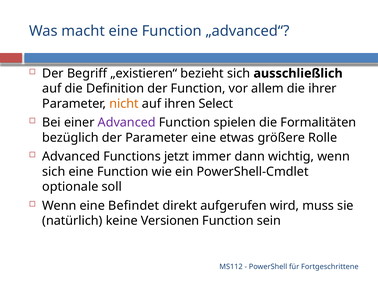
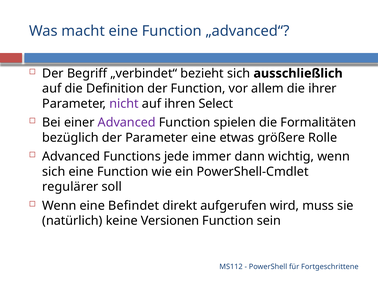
„existieren“: „existieren“ -> „verbindet“ (144, 73)
nicht colour: orange -> purple (124, 104)
jetzt: jetzt -> jede (177, 156)
optionale: optionale -> regulärer (70, 186)
